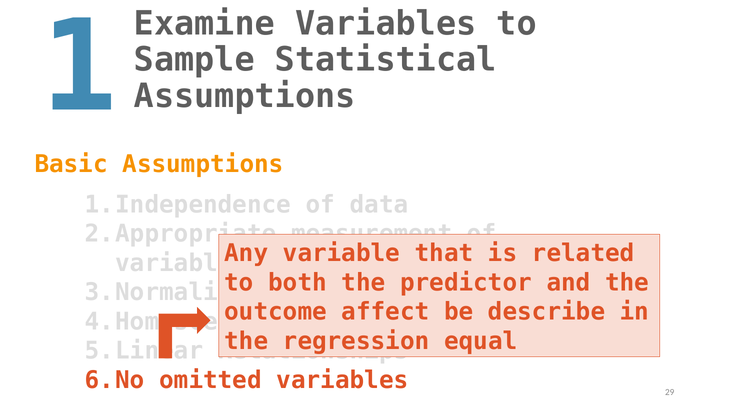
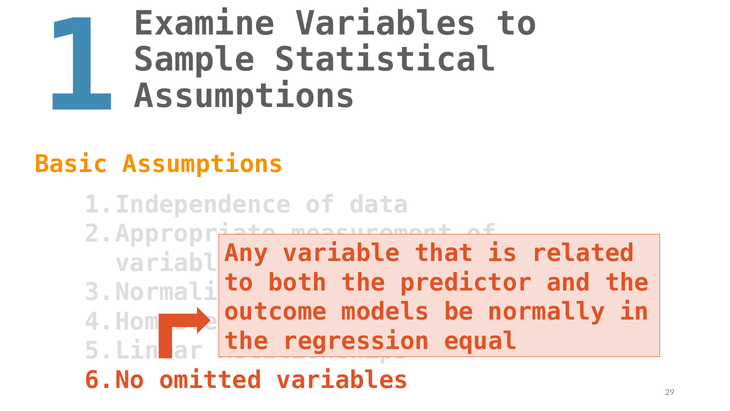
affect: affect -> models (385, 312)
describe: describe -> normally (547, 312)
